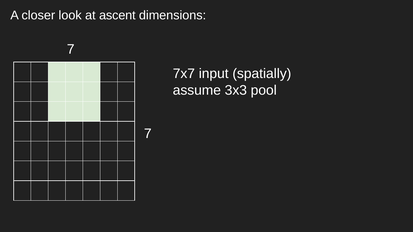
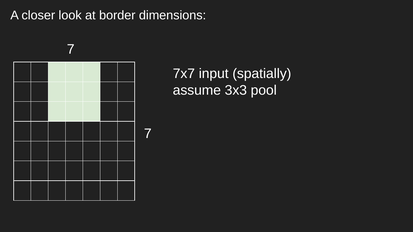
ascent: ascent -> border (117, 15)
